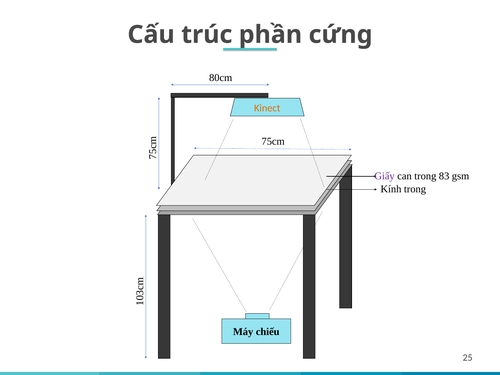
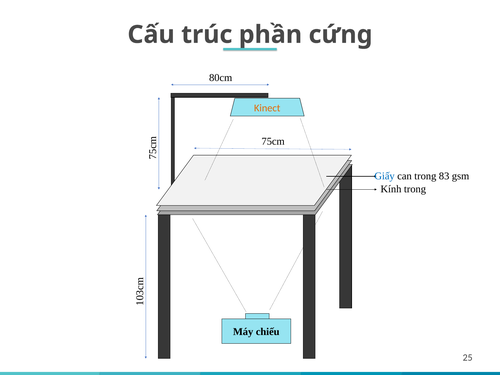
Giấy colour: purple -> blue (385, 176)
